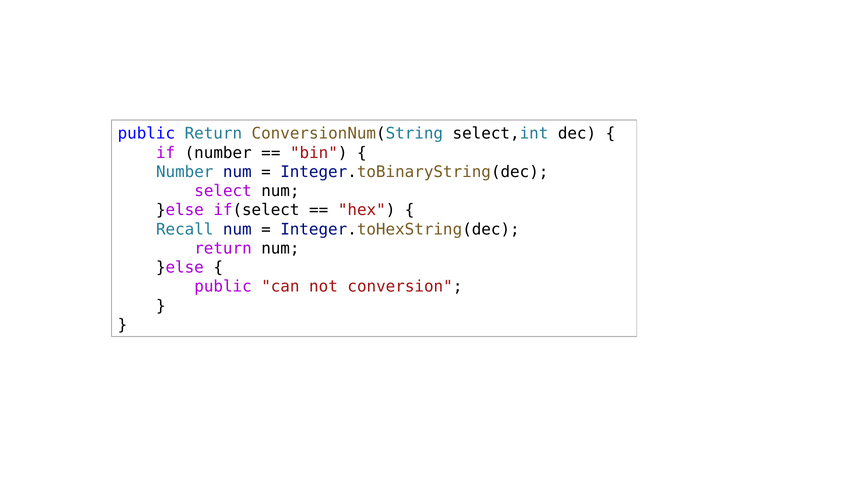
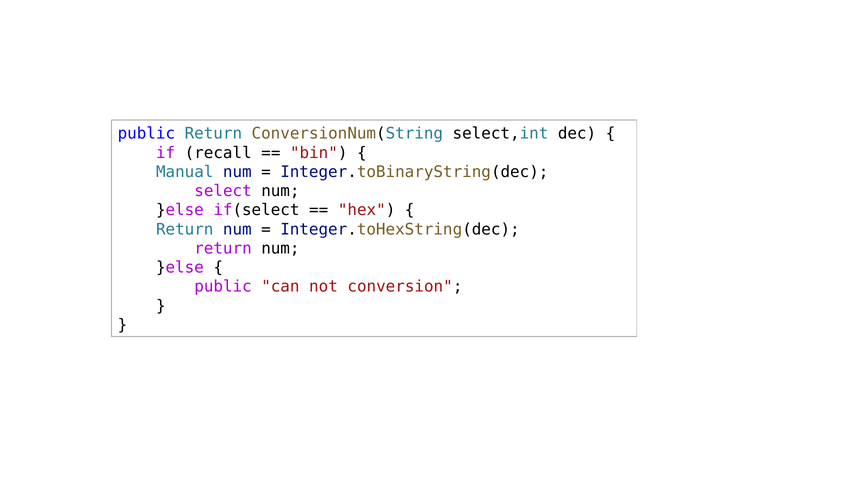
if number: number -> recall (218, 153)
Number: Number -> Manual (185, 172)
Recall: Recall -> Return (185, 229)
